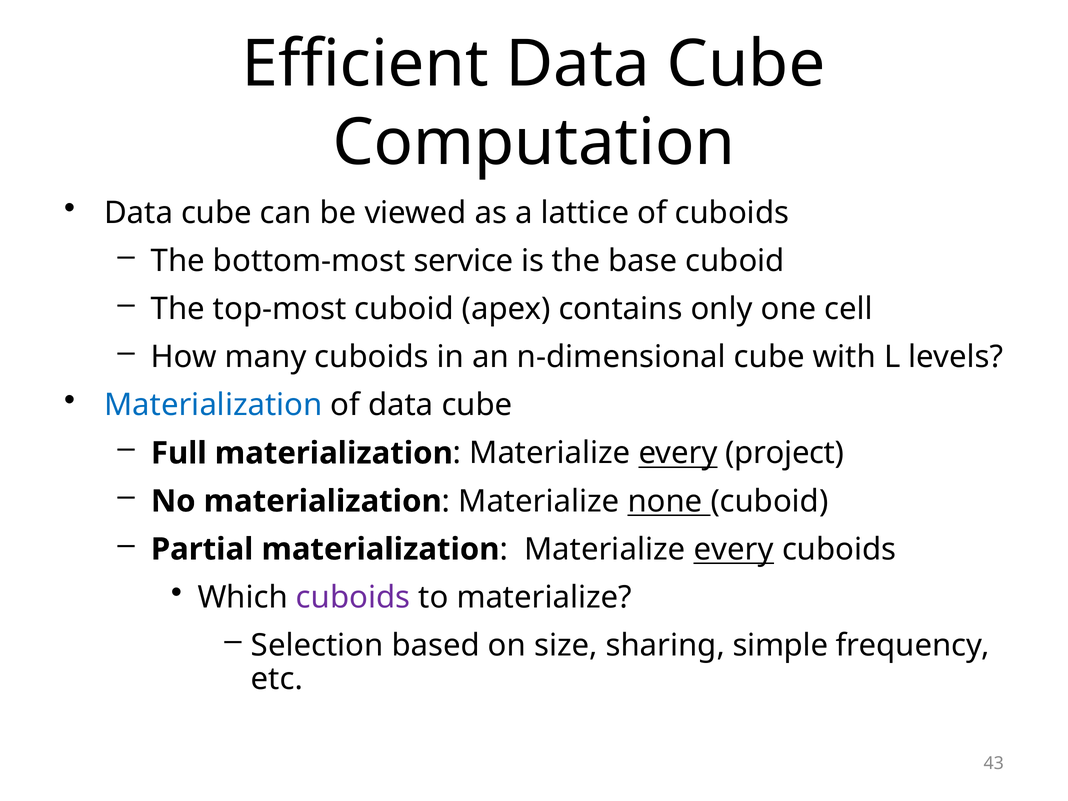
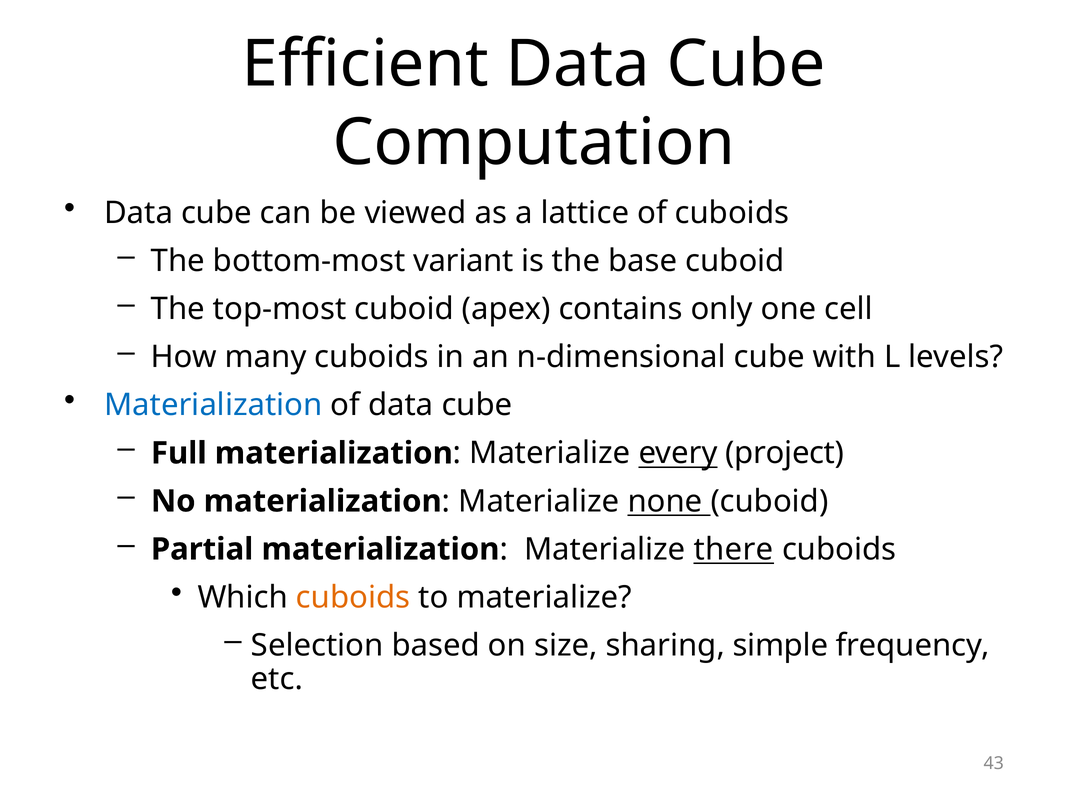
service: service -> variant (463, 261)
every: every -> there (734, 549)
cuboids colour: purple -> orange (353, 597)
